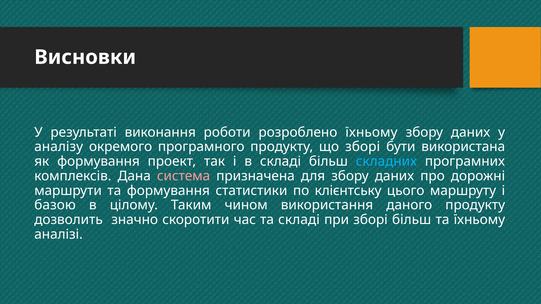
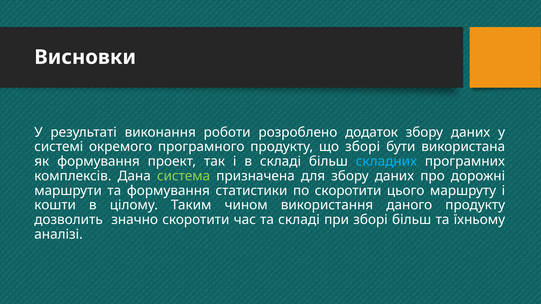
розроблено їхньому: їхньому -> додаток (372, 132)
аналізу: аналізу -> системі (59, 147)
система colour: pink -> light green (184, 176)
по клієнтську: клієнтську -> скоротити (348, 191)
базою: базою -> кошти (55, 205)
